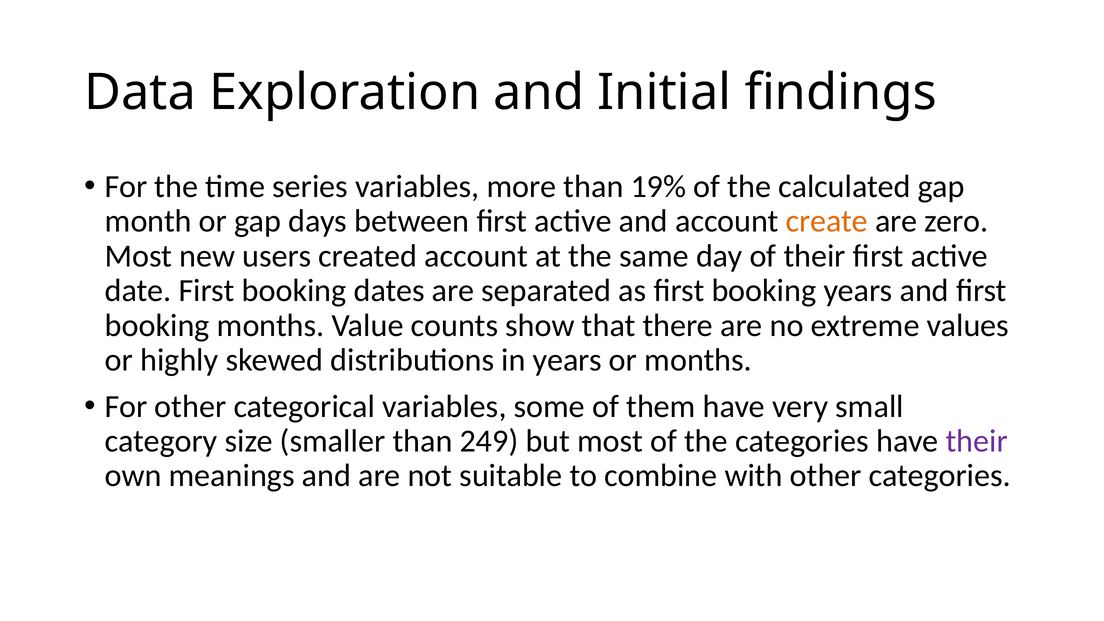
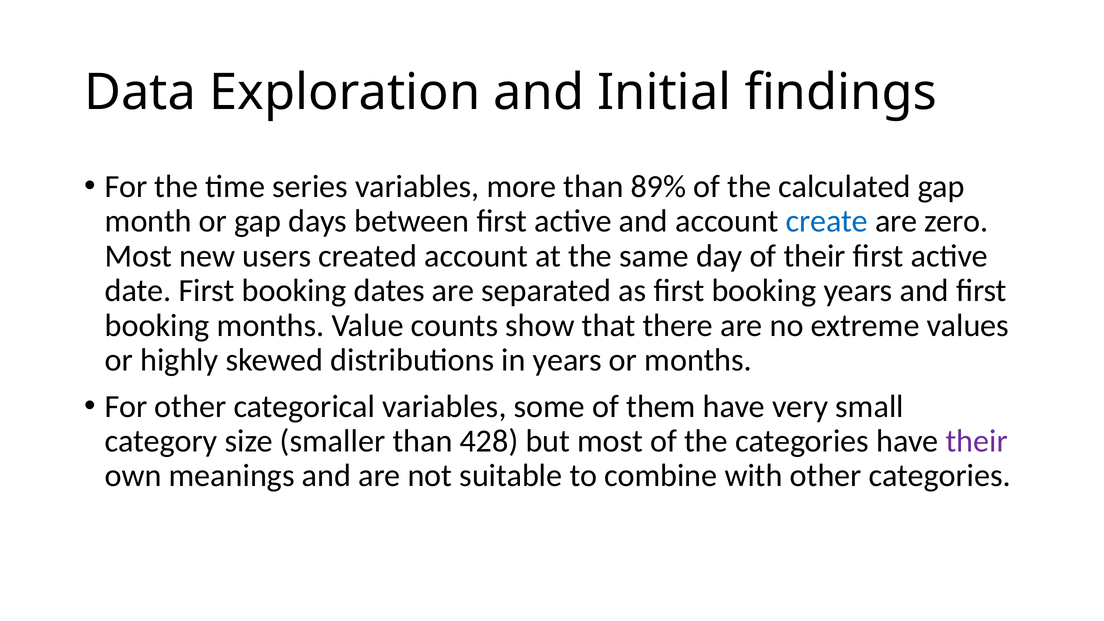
19%: 19% -> 89% (658, 187)
create colour: orange -> blue (827, 221)
249: 249 -> 428 (489, 441)
